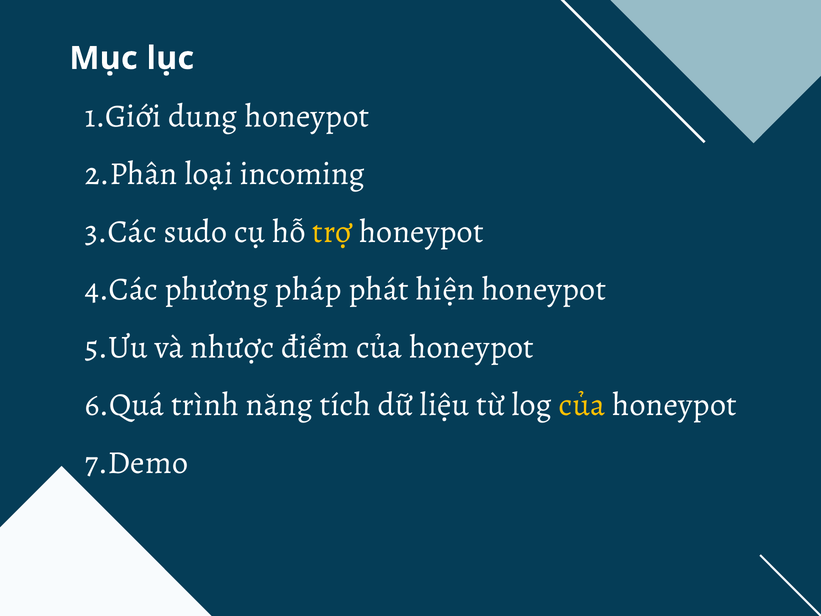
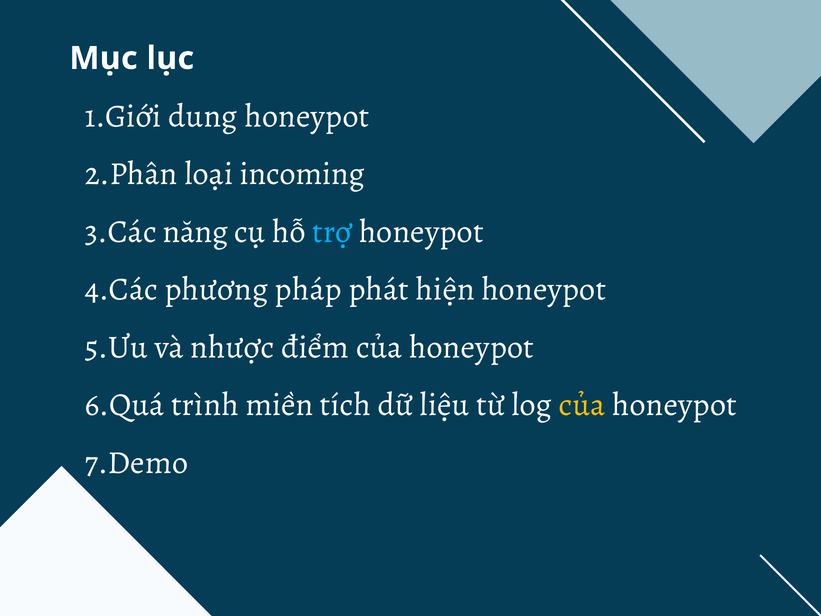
sudo: sudo -> năng (196, 232)
trợ colour: yellow -> light blue (332, 232)
năng: năng -> miền (279, 405)
